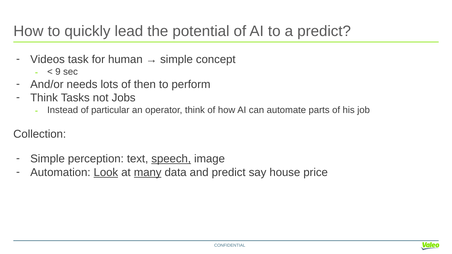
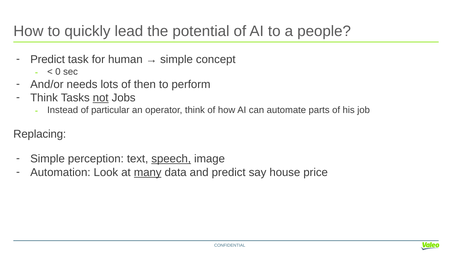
a predict: predict -> people (324, 31)
Videos: Videos -> Predict (48, 60)
9: 9 -> 0 (58, 72)
not underline: none -> present (101, 98)
Collection: Collection -> Replacing (40, 134)
Look underline: present -> none (106, 173)
